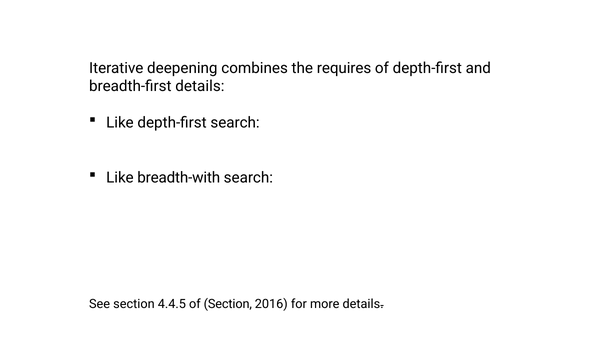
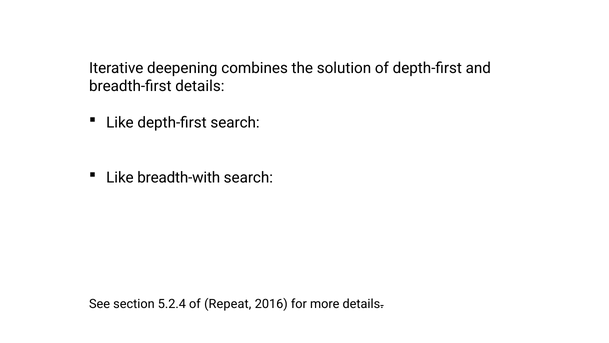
requires: requires -> solution (344, 68)
4.4.5: 4.4.5 -> 5.2.4 (172, 304)
of Section: Section -> Repeat (228, 304)
